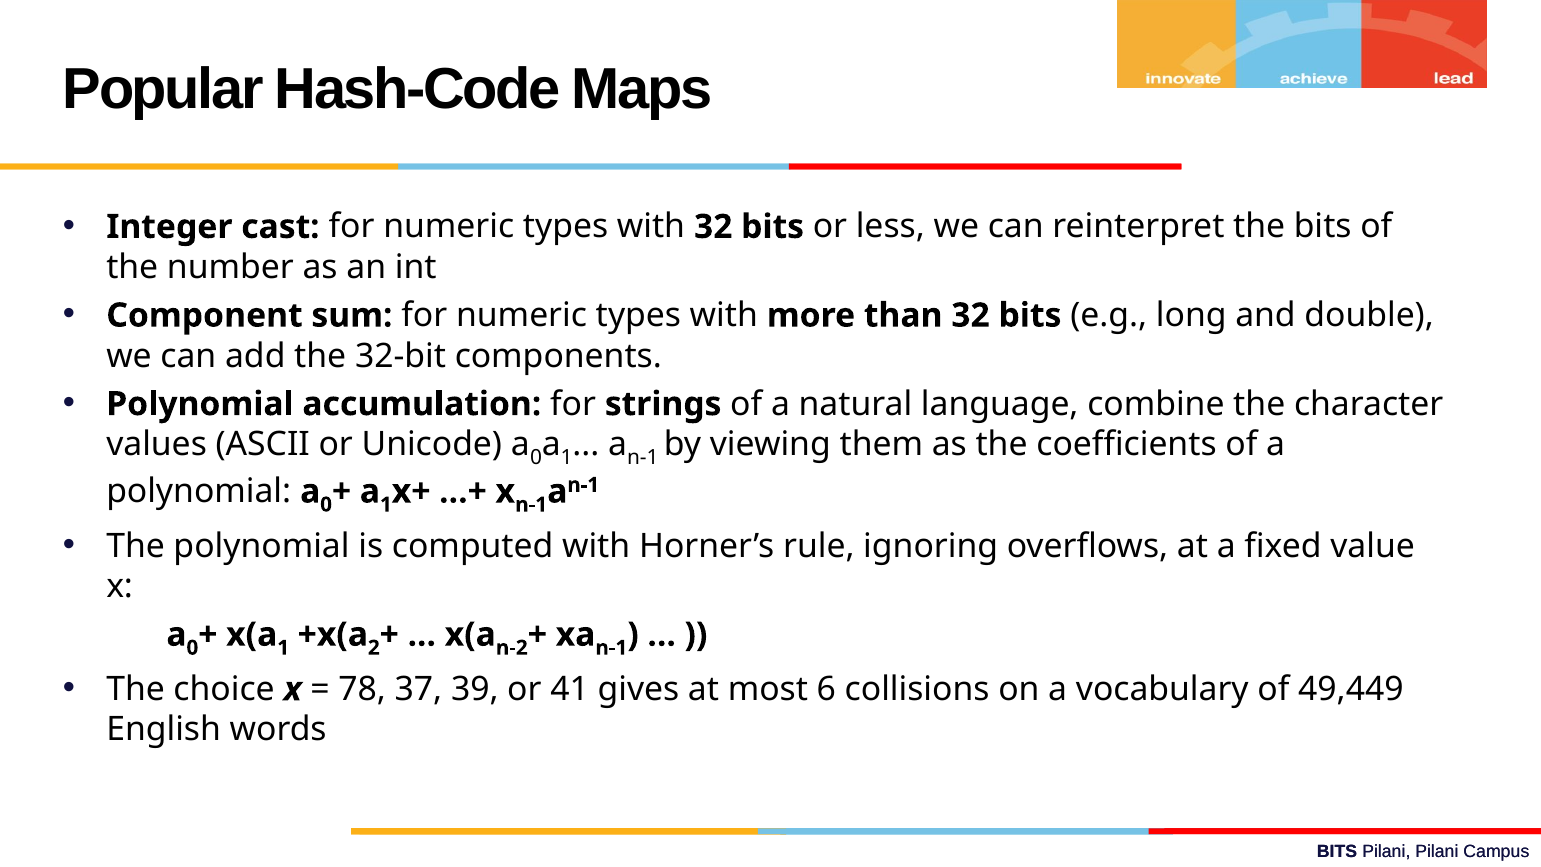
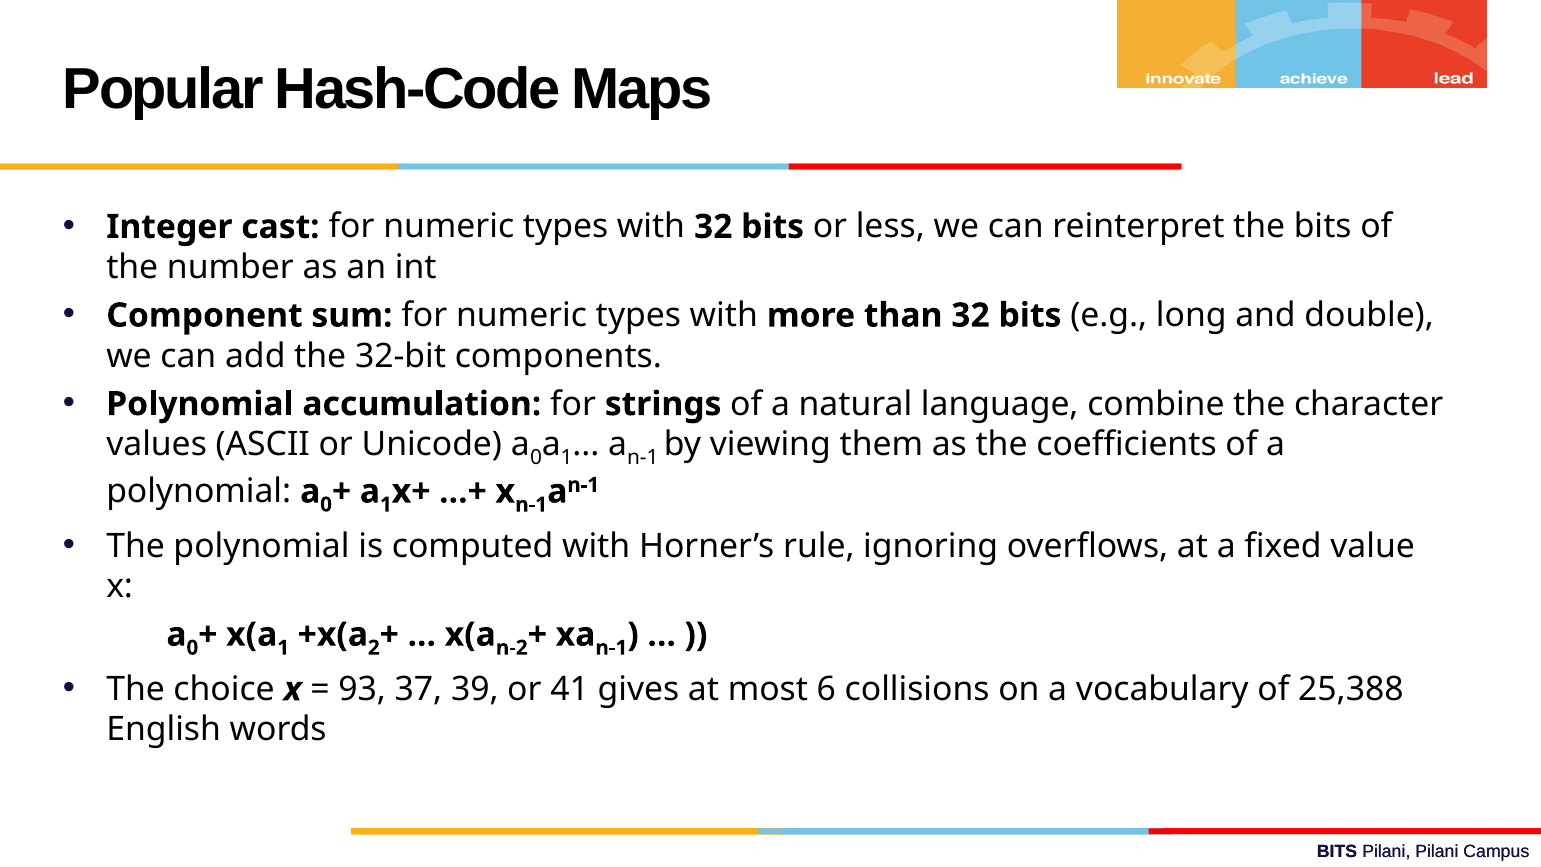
78: 78 -> 93 (362, 689)
49,449: 49,449 -> 25,388 (1351, 689)
